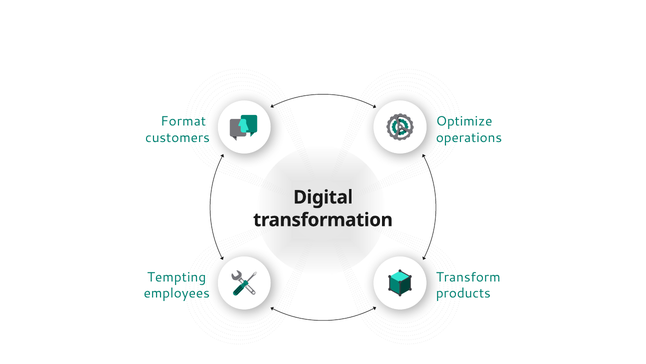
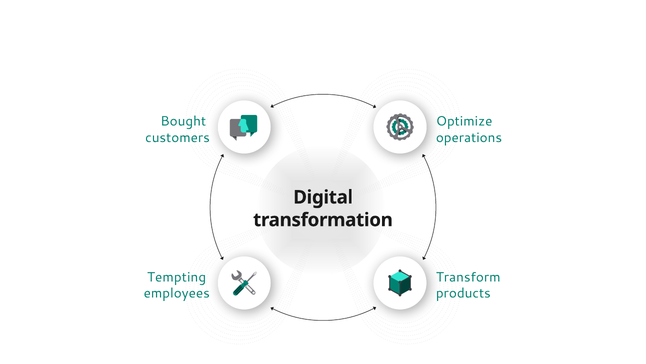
Format: Format -> Bought (183, 121)
